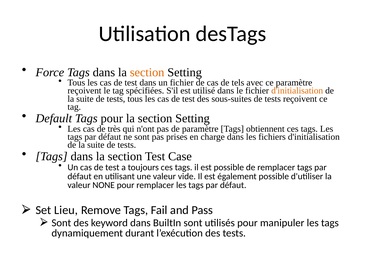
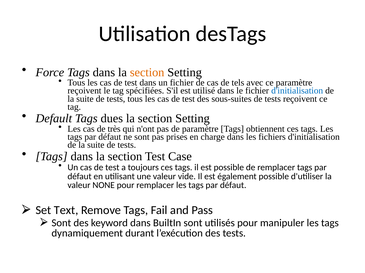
d'initialisation colour: orange -> blue (297, 91)
Tags pour: pour -> dues (112, 119)
Lieu: Lieu -> Text (66, 211)
